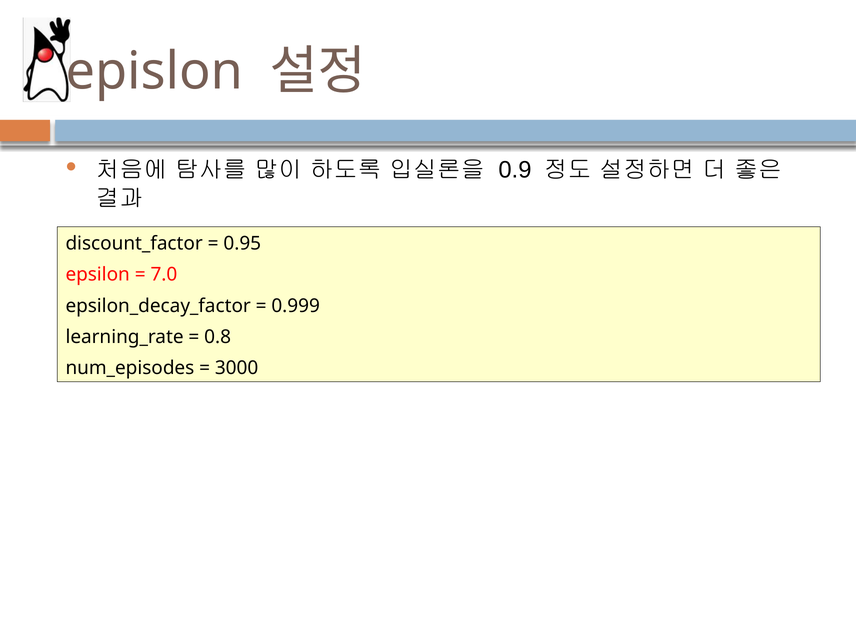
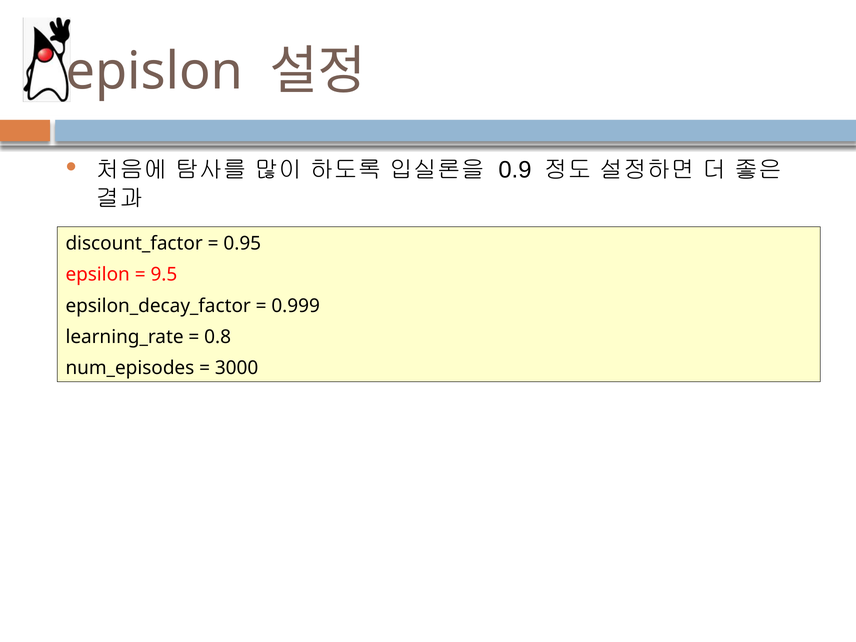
7.0: 7.0 -> 9.5 (164, 275)
